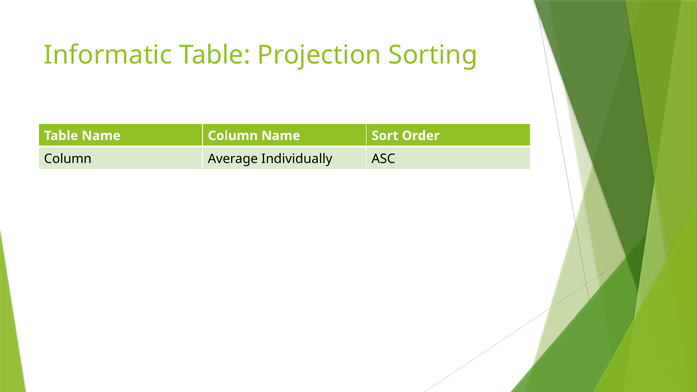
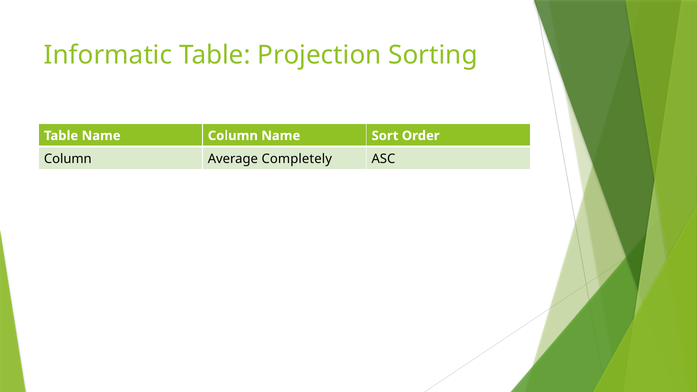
Individually: Individually -> Completely (297, 159)
